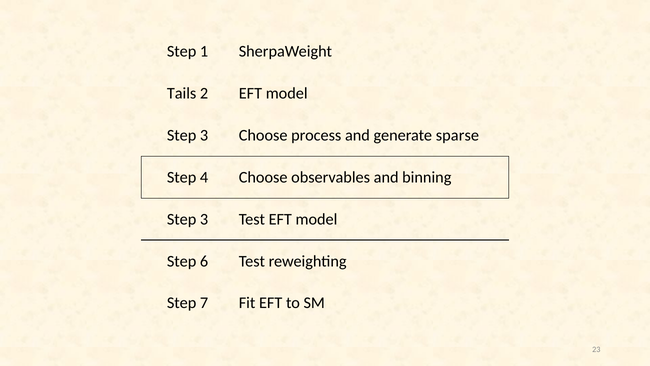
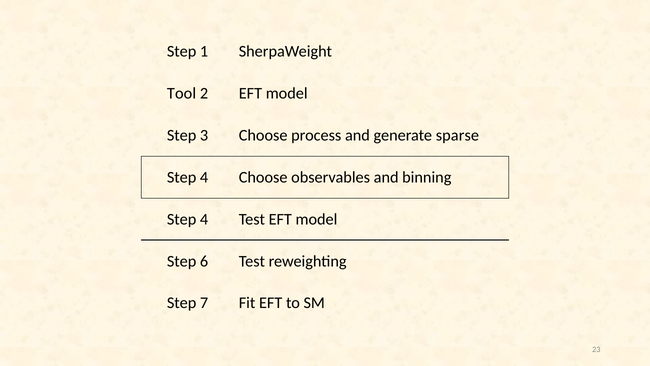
Tails: Tails -> Tool (182, 93)
3: 3 -> 4 (204, 219)
